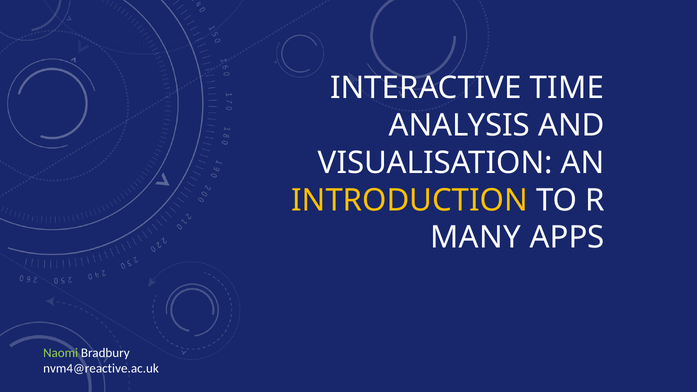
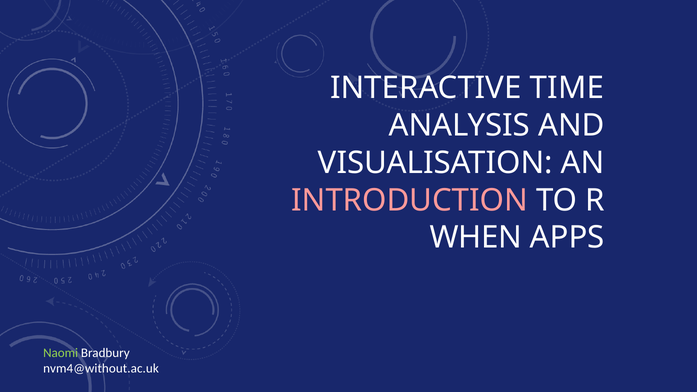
INTRODUCTION colour: yellow -> pink (410, 200)
MANY: MANY -> WHEN (476, 238)
nvm4@reactive.ac.uk: nvm4@reactive.ac.uk -> nvm4@without.ac.uk (101, 369)
